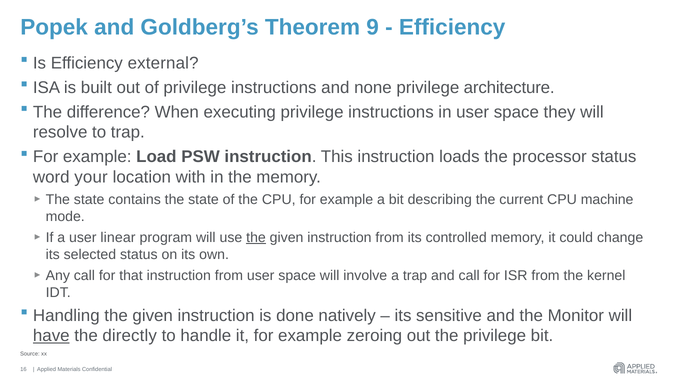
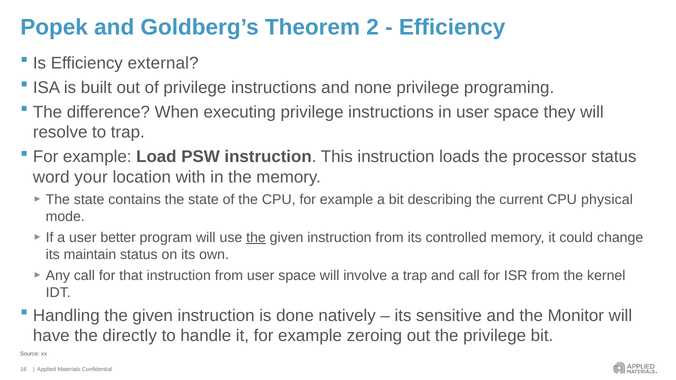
9: 9 -> 2 (373, 28)
architecture: architecture -> programing (509, 88)
machine: machine -> physical (607, 200)
linear: linear -> better (118, 238)
selected: selected -> maintain (90, 255)
have underline: present -> none (51, 336)
